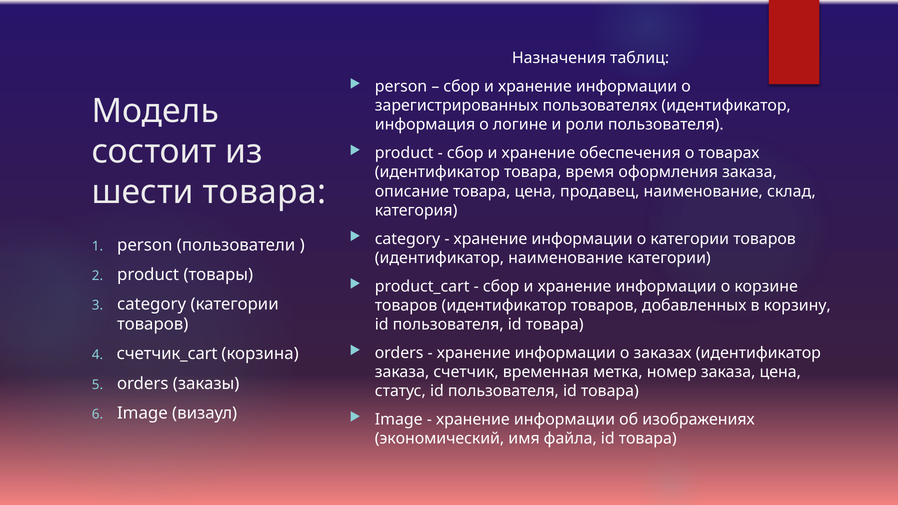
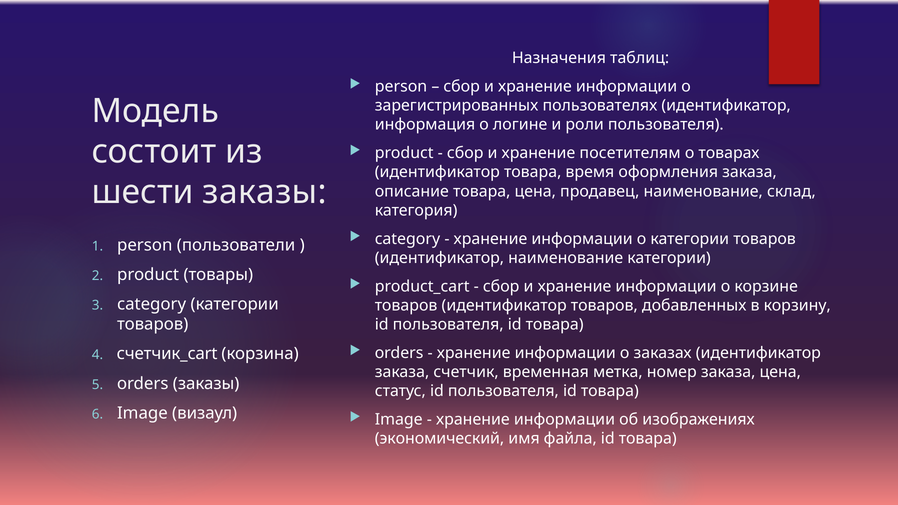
обеспечения: обеспечения -> посетителям (630, 153)
шести товара: товара -> заказы (265, 192)
